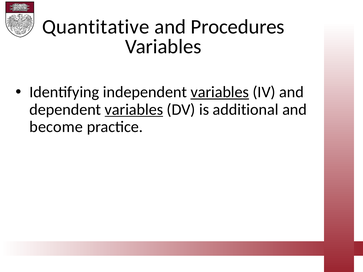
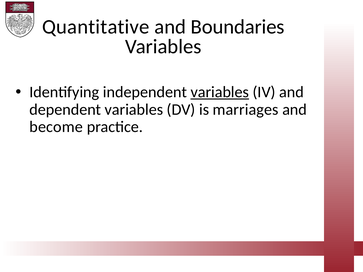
Procedures: Procedures -> Boundaries (238, 27)
variables underline: present -> none (134, 110)
additional: additional -> marriages (246, 110)
